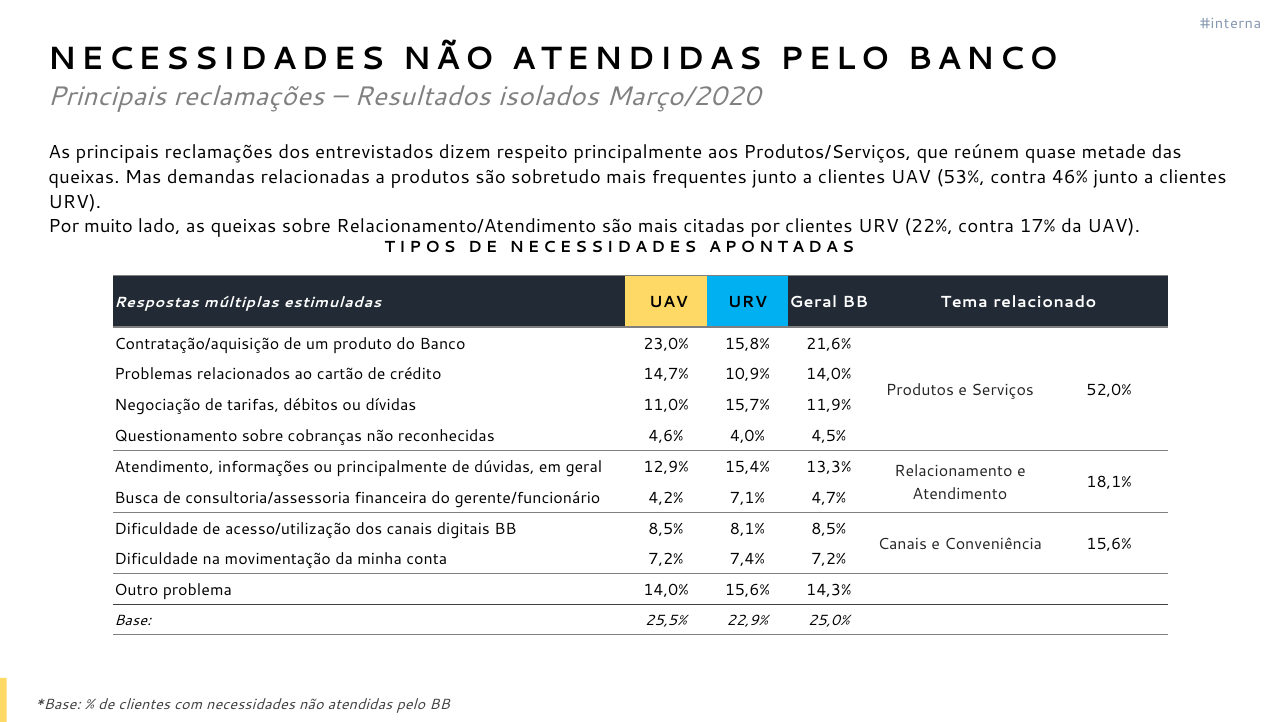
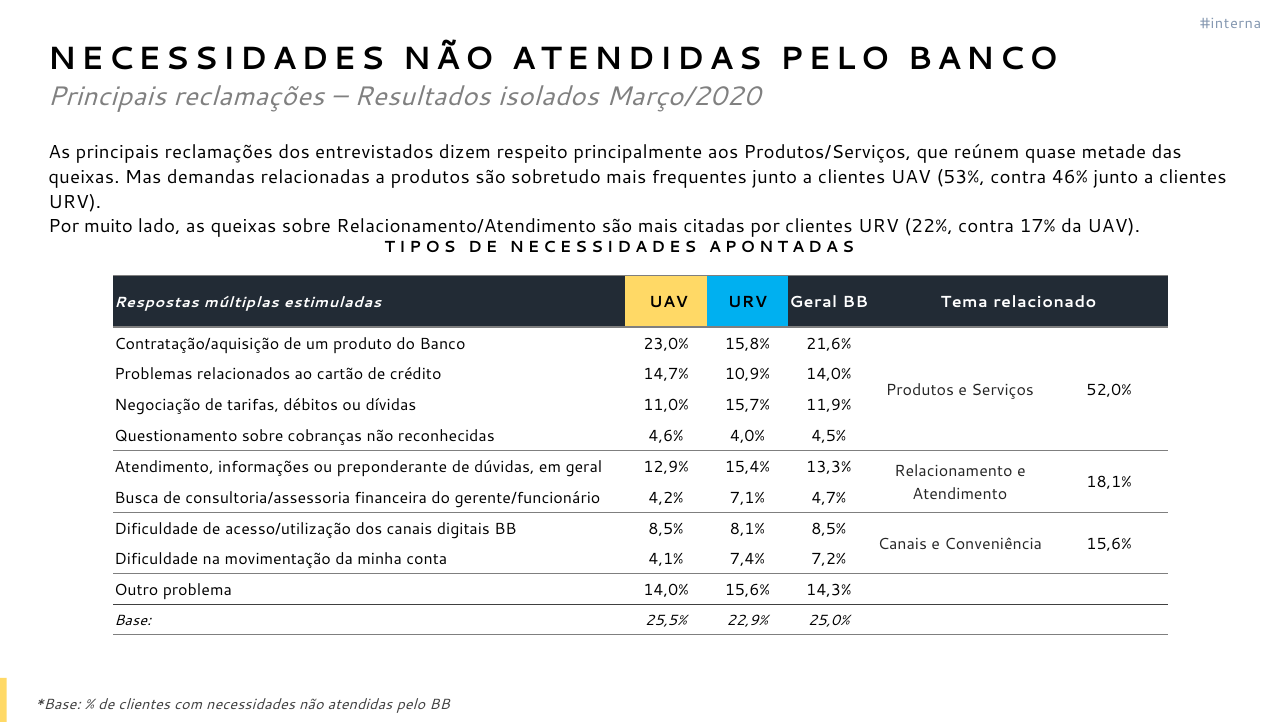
ou principalmente: principalmente -> preponderante (392, 467)
conta 7,2%: 7,2% -> 4,1% (666, 559)
